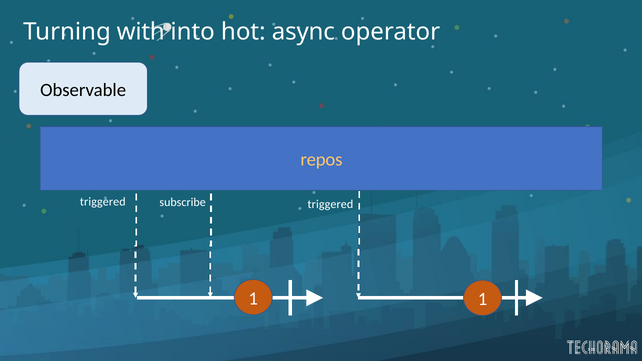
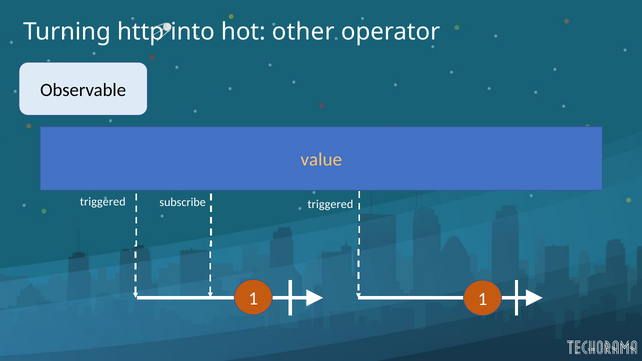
with: with -> http (141, 32)
async: async -> other (303, 32)
repos: repos -> value (321, 160)
